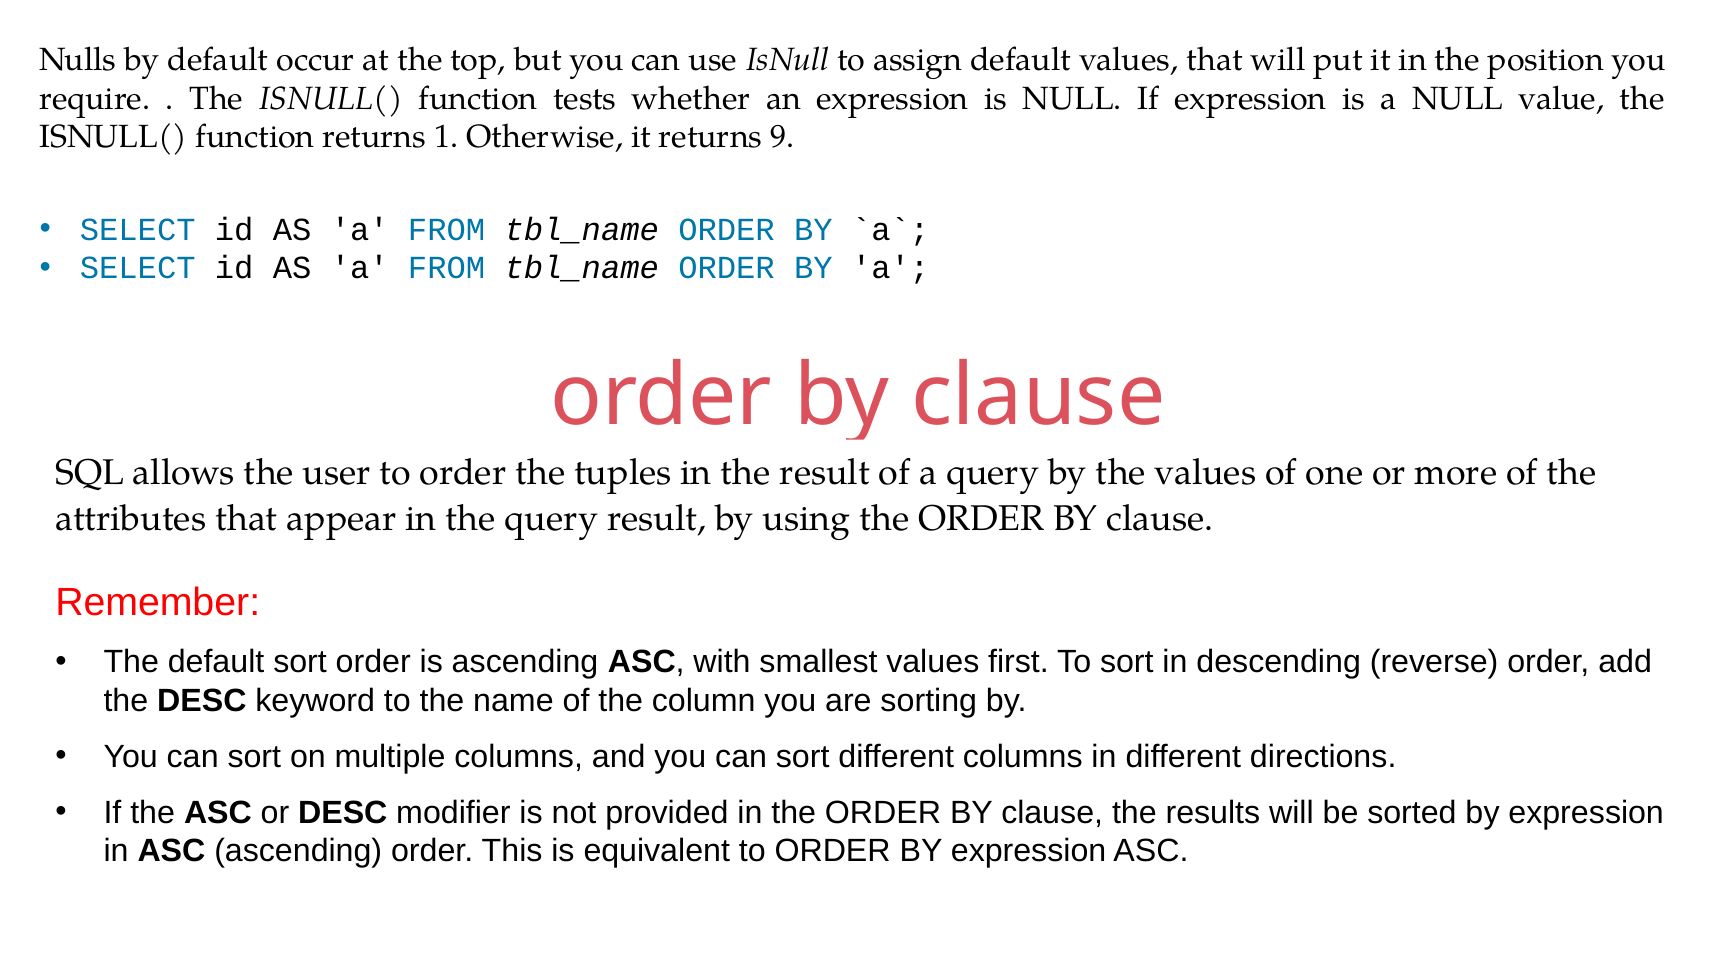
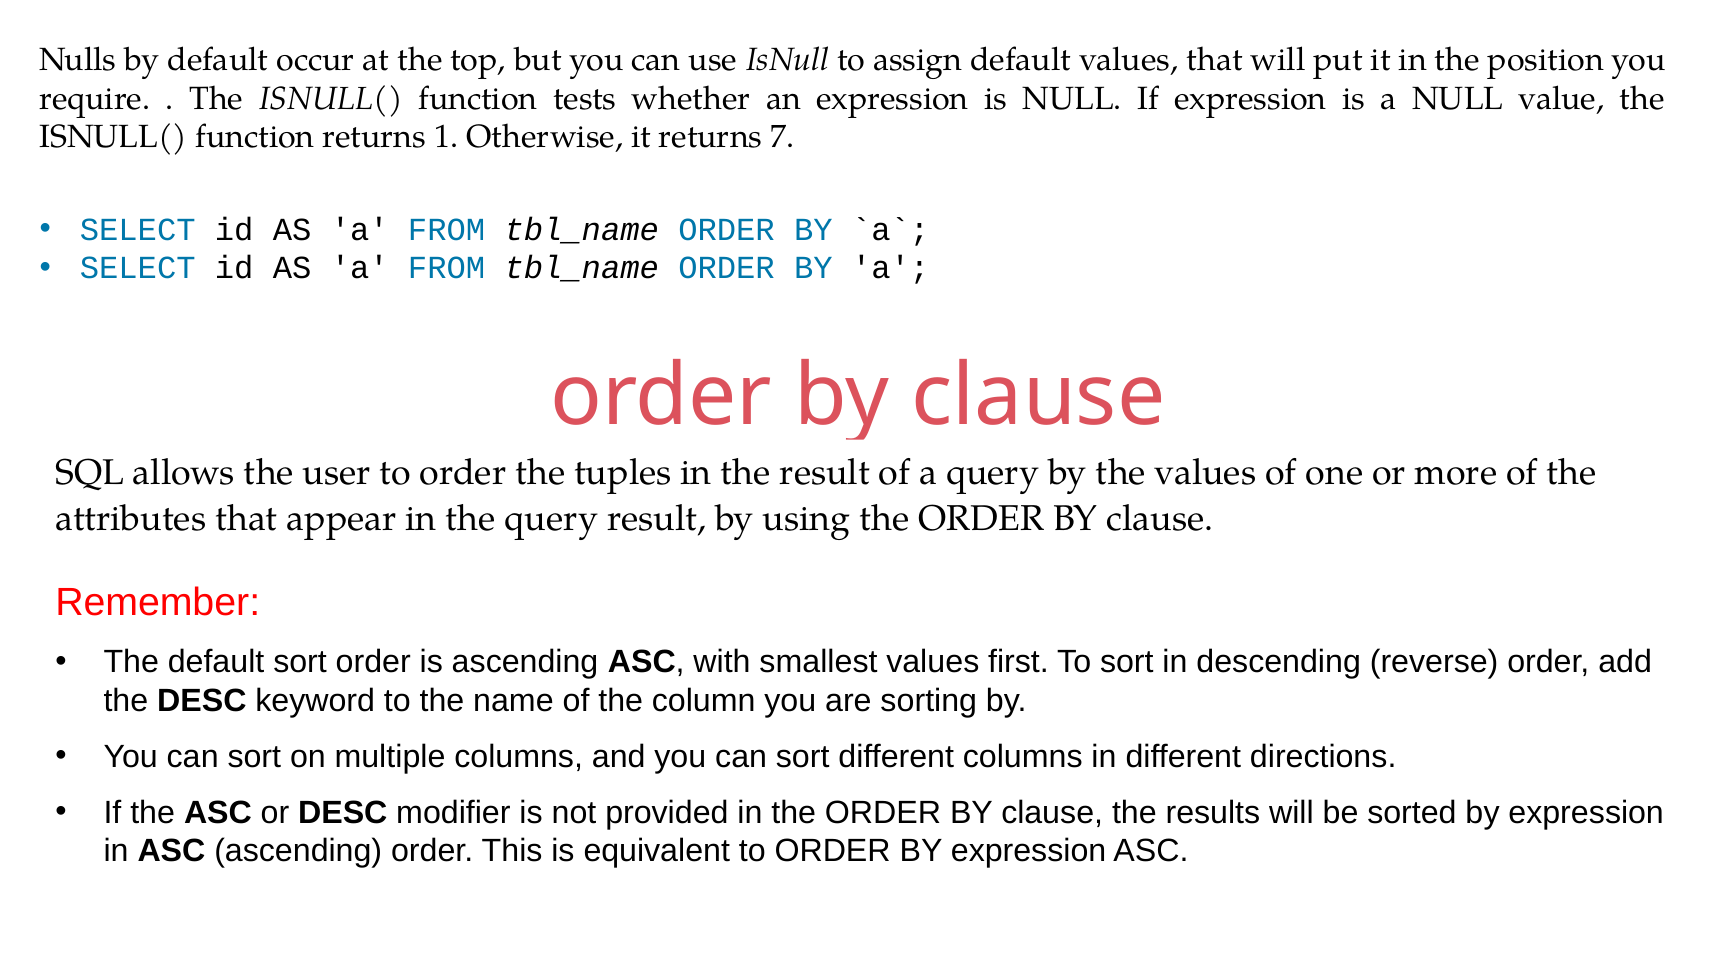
9: 9 -> 7 (783, 137)
